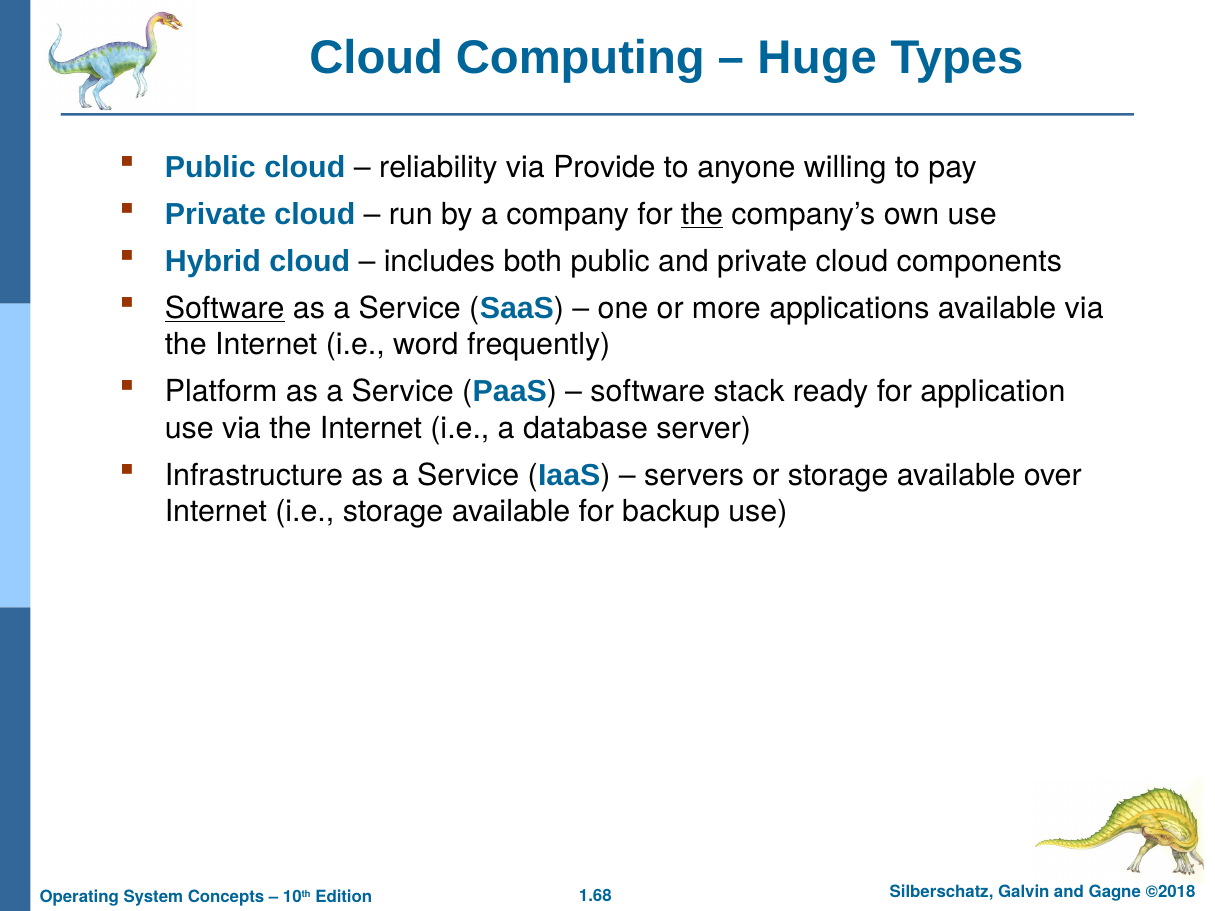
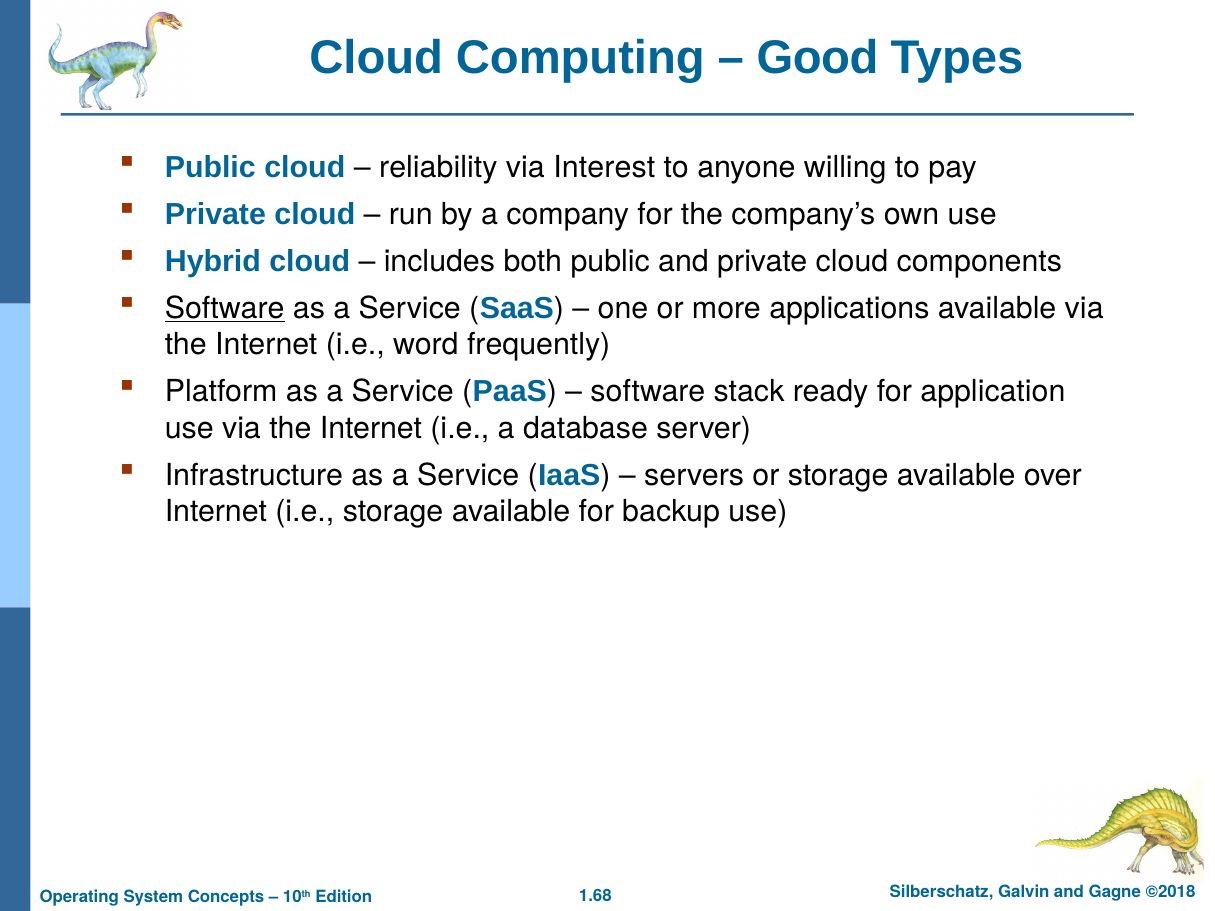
Huge: Huge -> Good (818, 58)
Provide: Provide -> Interest (604, 167)
the underline: present -> none (702, 214)
